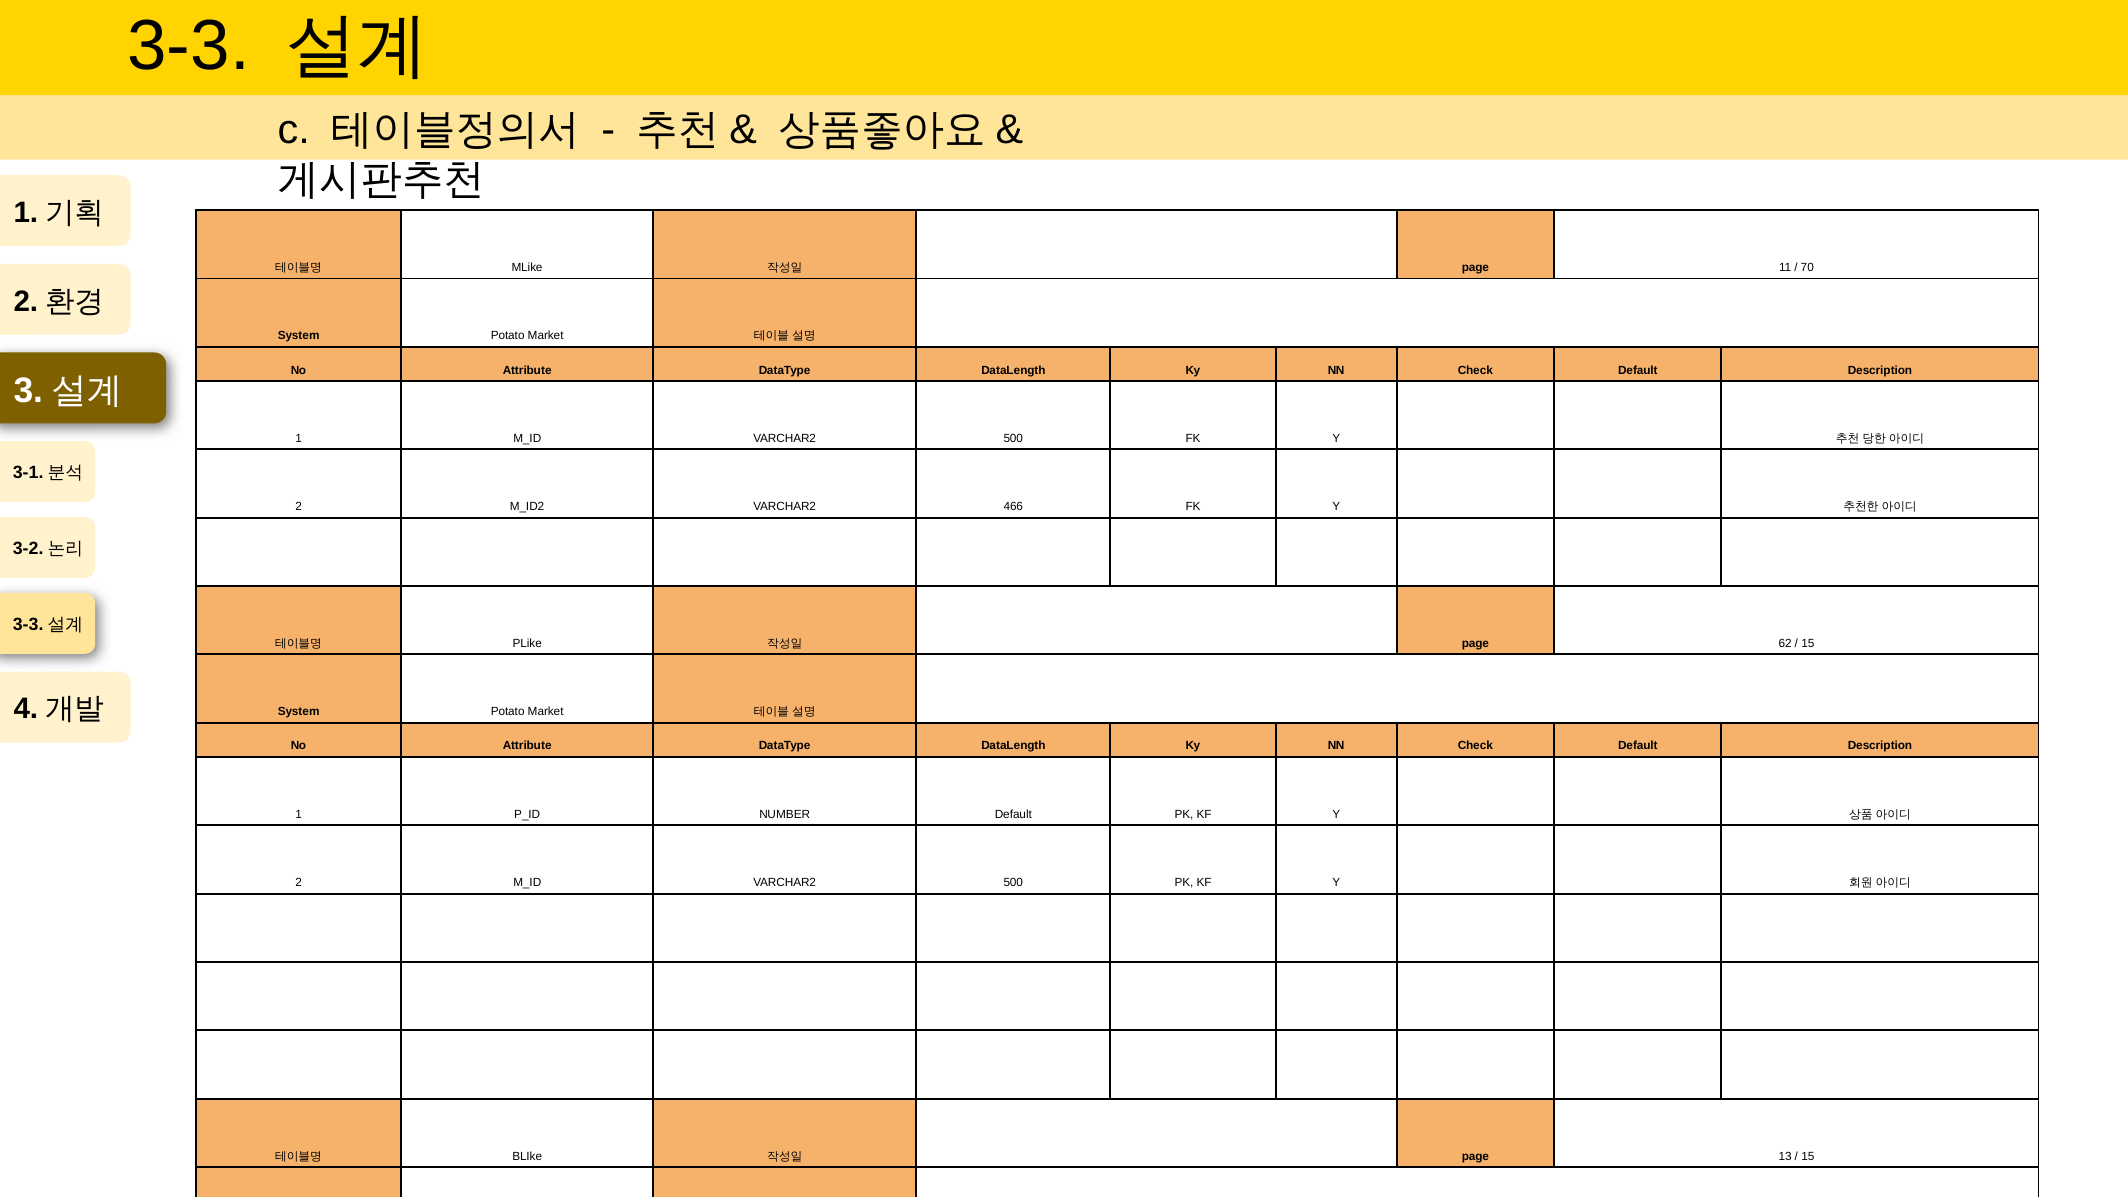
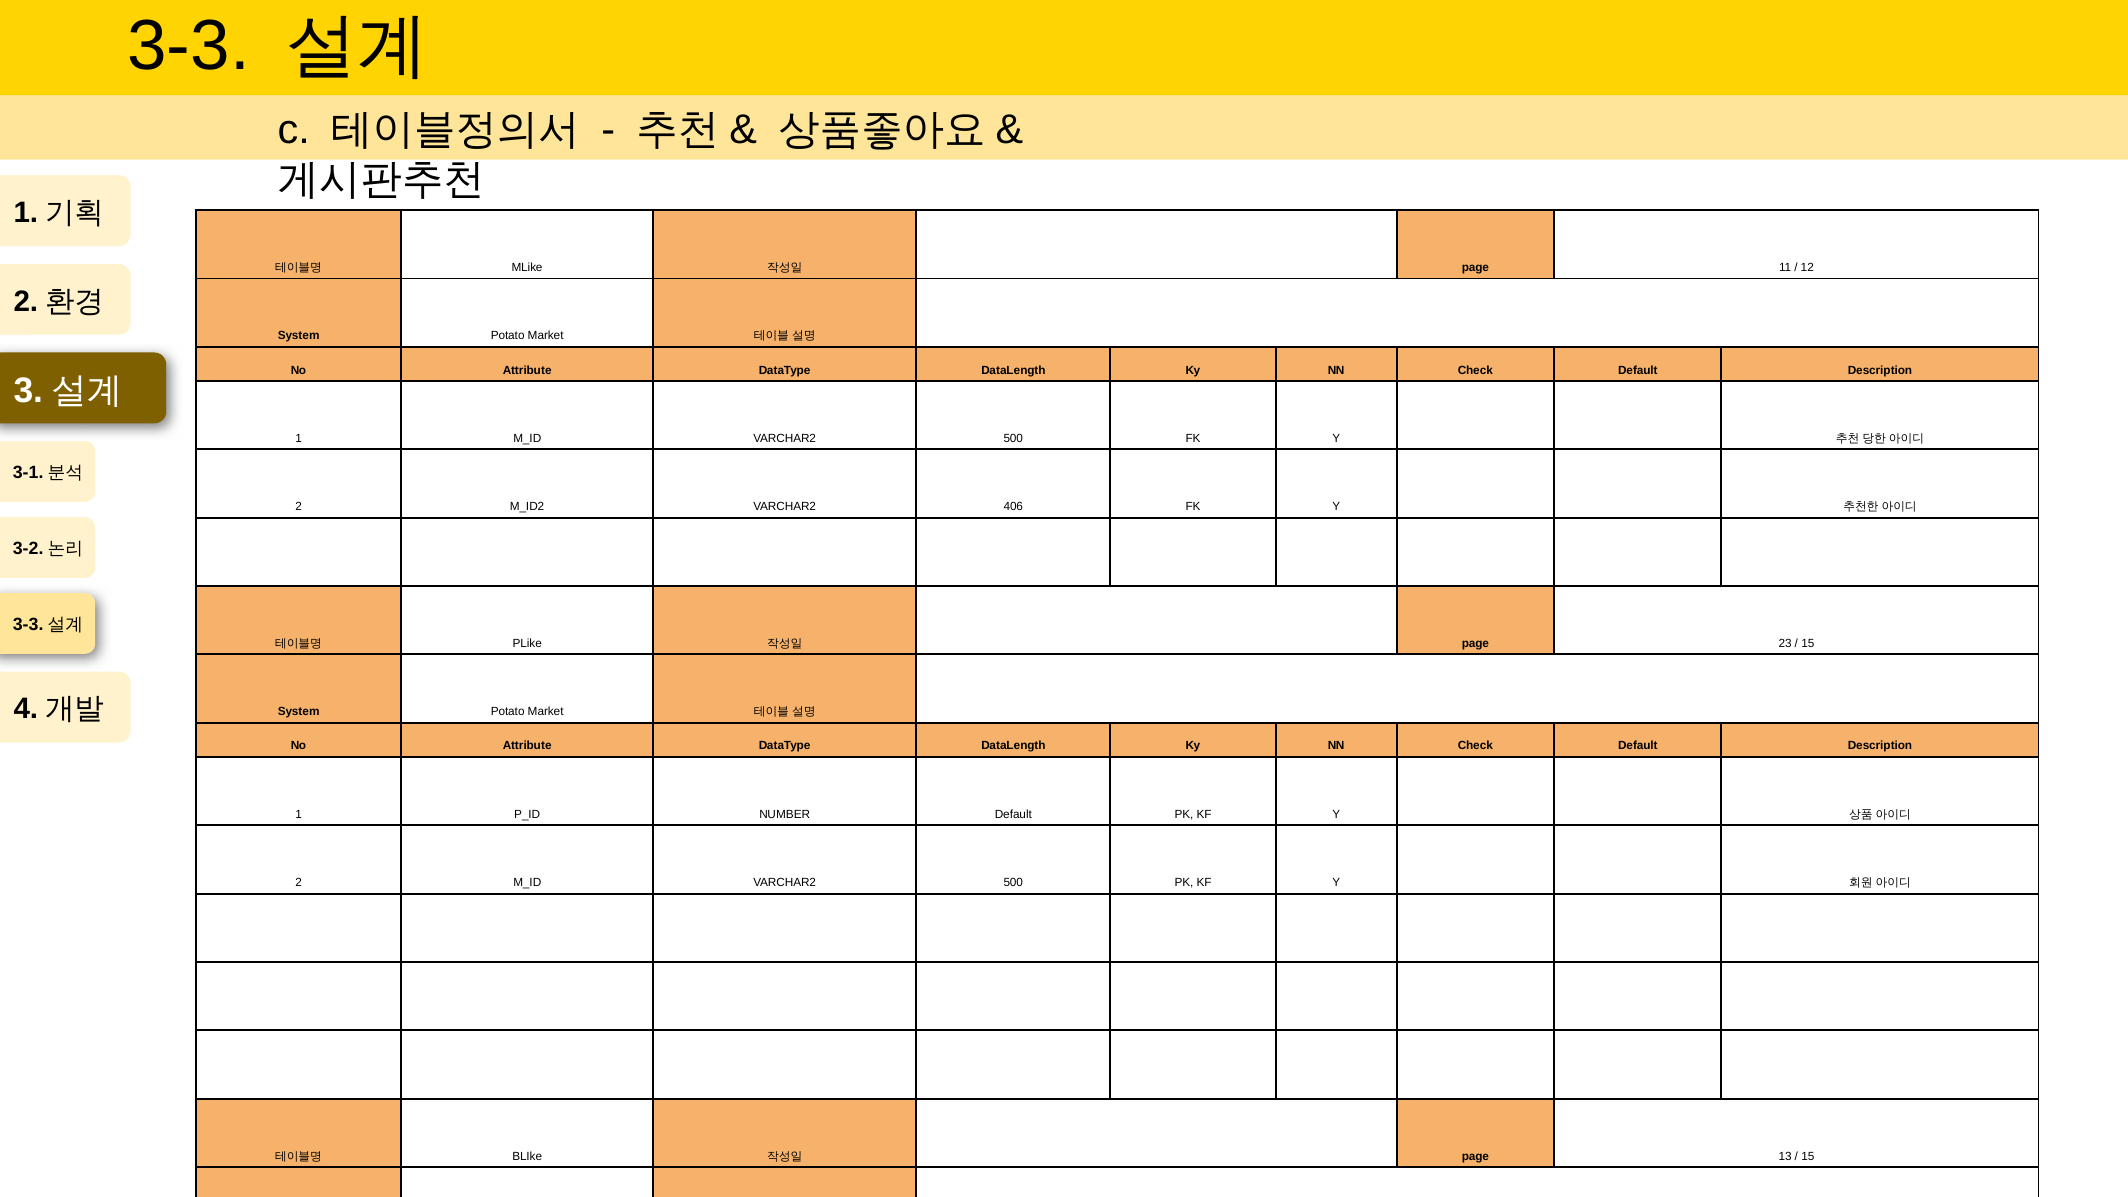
70: 70 -> 12 (1807, 268)
466: 466 -> 406 (1013, 507)
62: 62 -> 23 (1785, 644)
